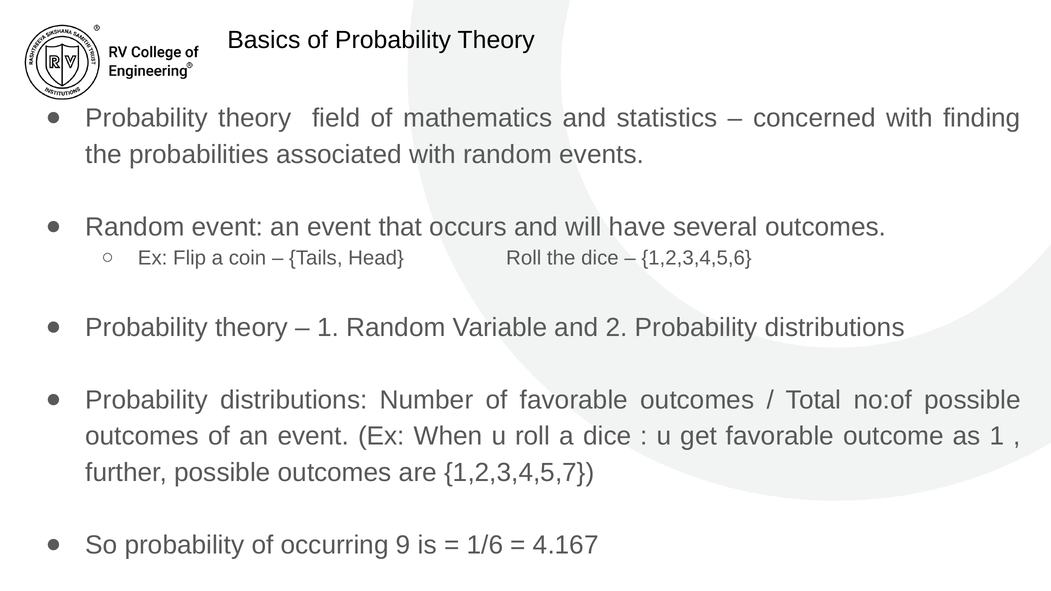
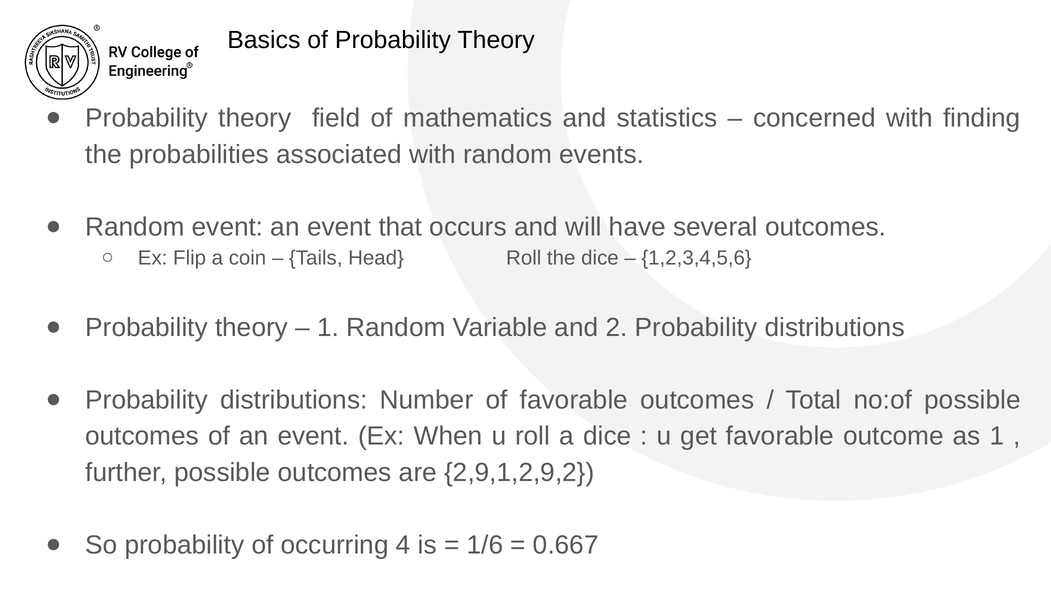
1,2,3,4,5,7: 1,2,3,4,5,7 -> 2,9,1,2,9,2 (519, 473)
9: 9 -> 4 (403, 545)
4.167: 4.167 -> 0.667 (566, 545)
